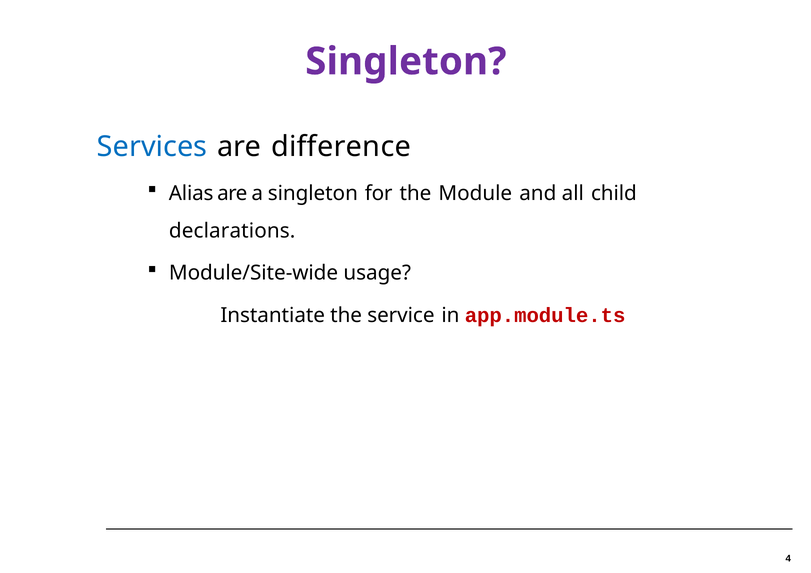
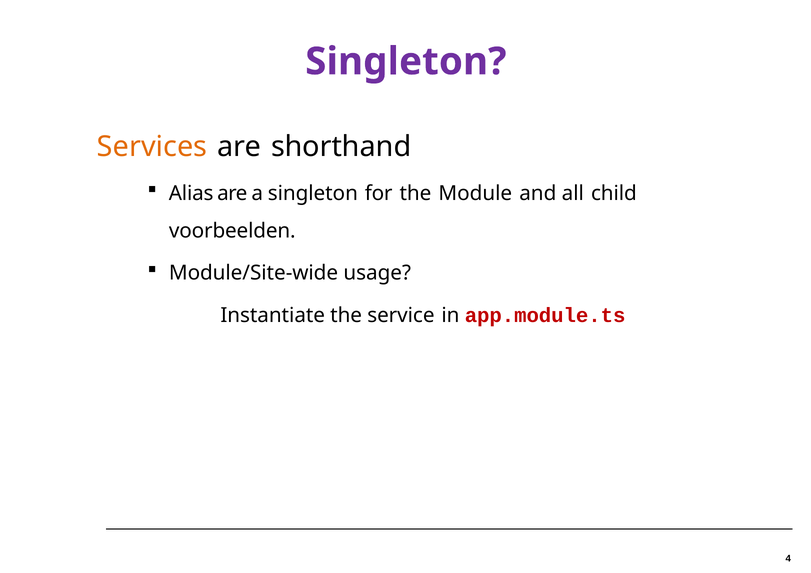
Services colour: blue -> orange (152, 147)
difference: difference -> shorthand (341, 147)
declarations: declarations -> voorbeelden (232, 231)
